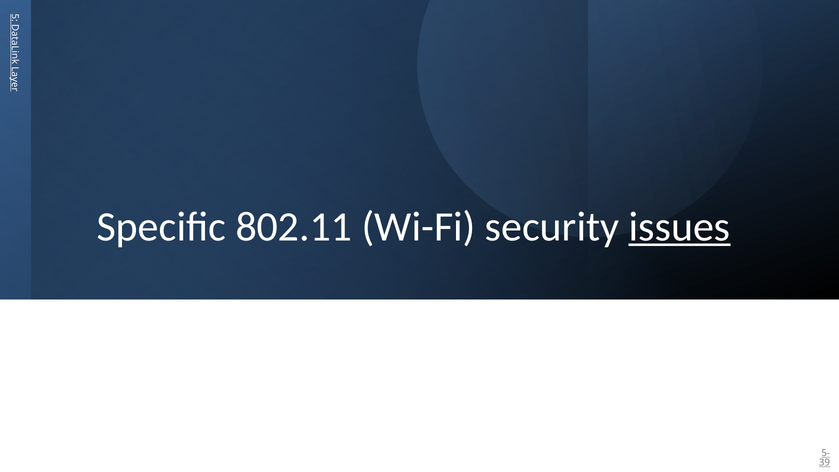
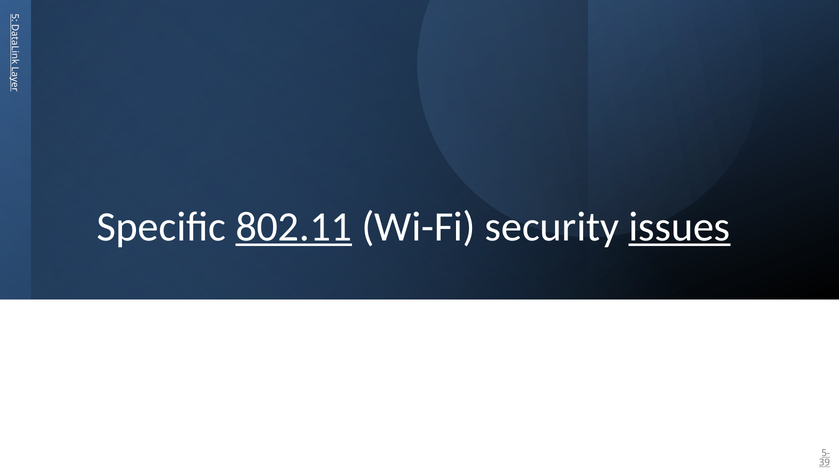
802.11 underline: none -> present (294, 227)
